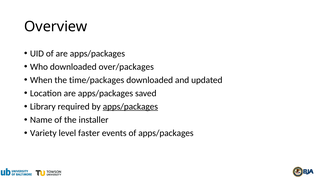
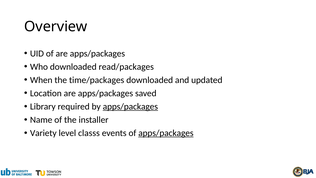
over/packages: over/packages -> read/packages (126, 67)
faster: faster -> classs (89, 133)
apps/packages underline: none -> present (166, 133)
